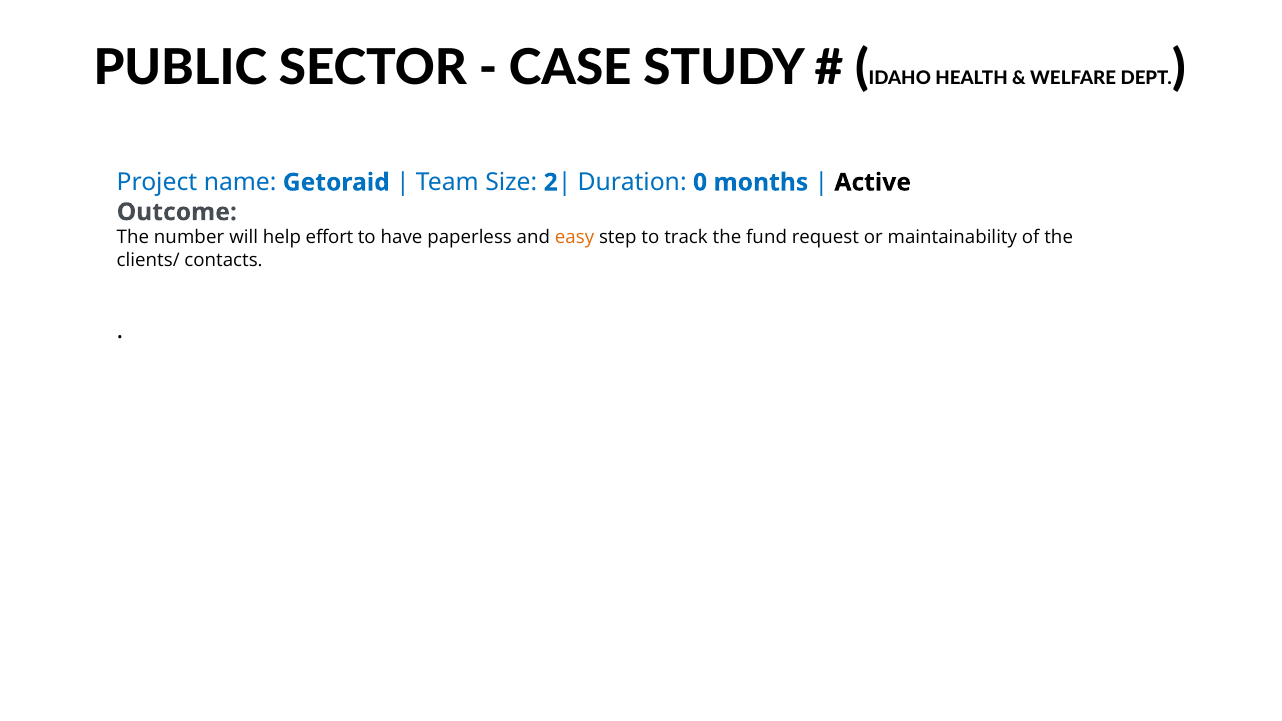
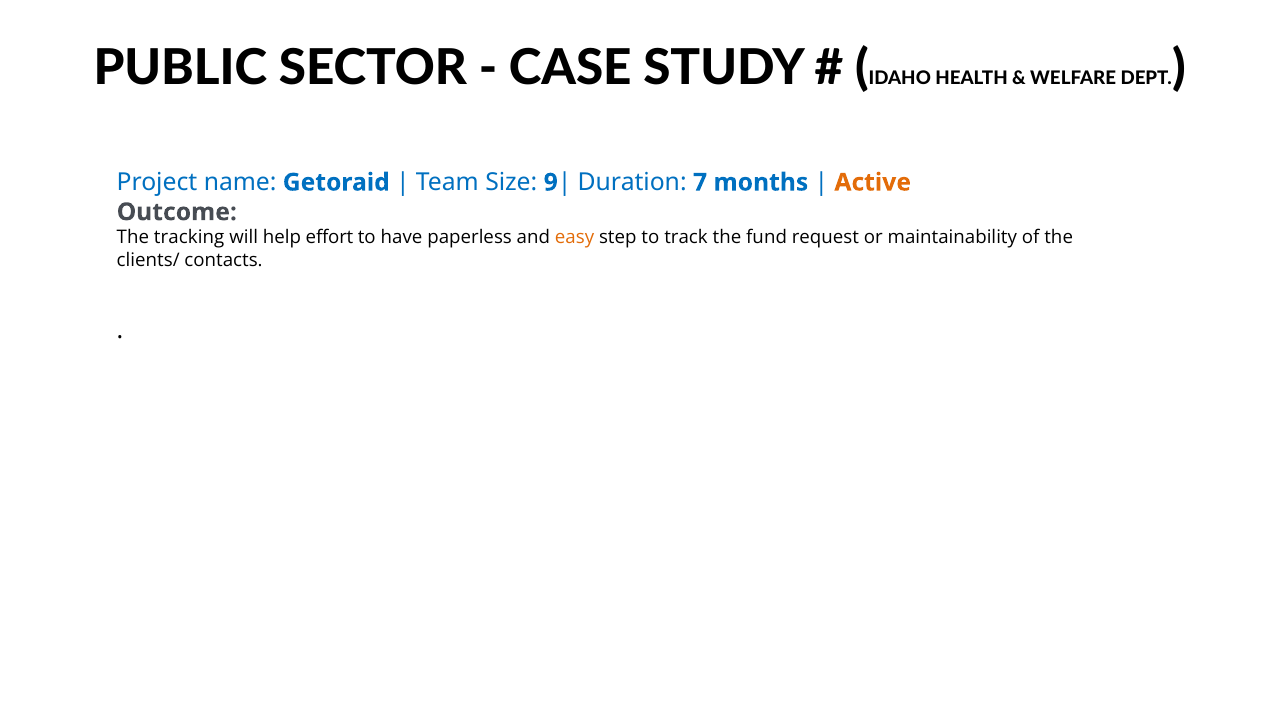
2: 2 -> 9 (551, 182)
0: 0 -> 7 (700, 182)
Active colour: black -> orange (873, 182)
number: number -> tracking (189, 238)
